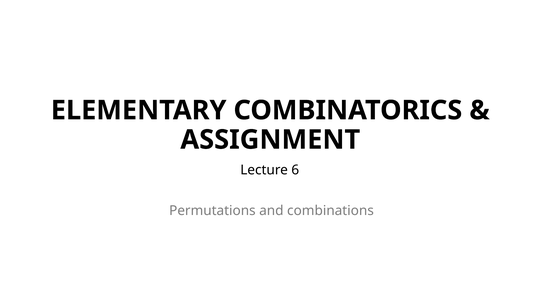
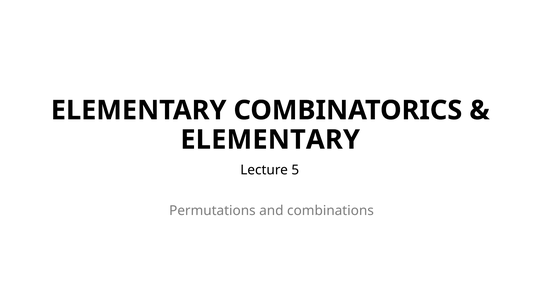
ASSIGNMENT: ASSIGNMENT -> ELEMENTARY (270, 139)
6: 6 -> 5 (295, 170)
